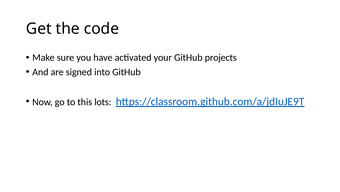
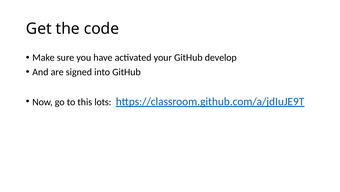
projects: projects -> develop (221, 57)
